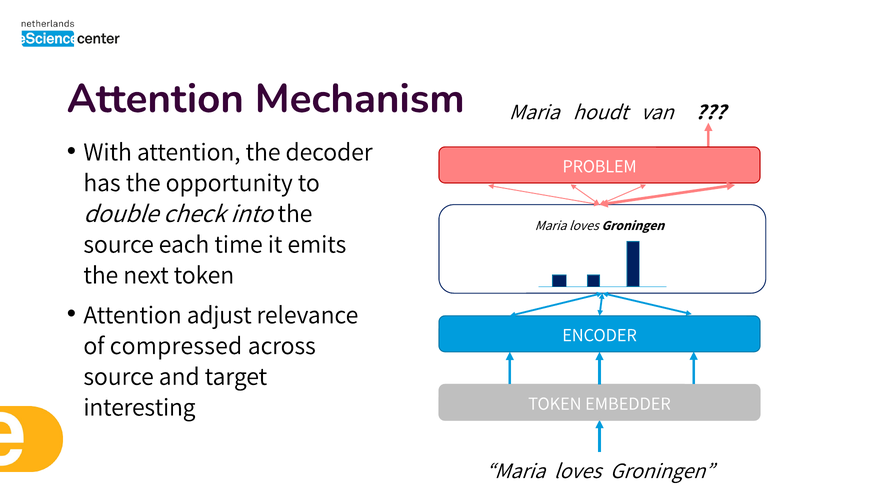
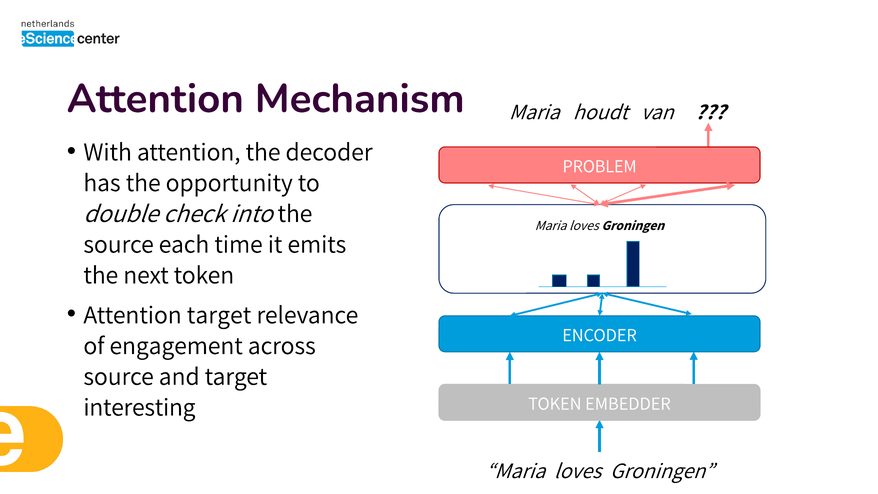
Attention adjust: adjust -> target (219, 315)
compressed: compressed -> engagement (176, 346)
